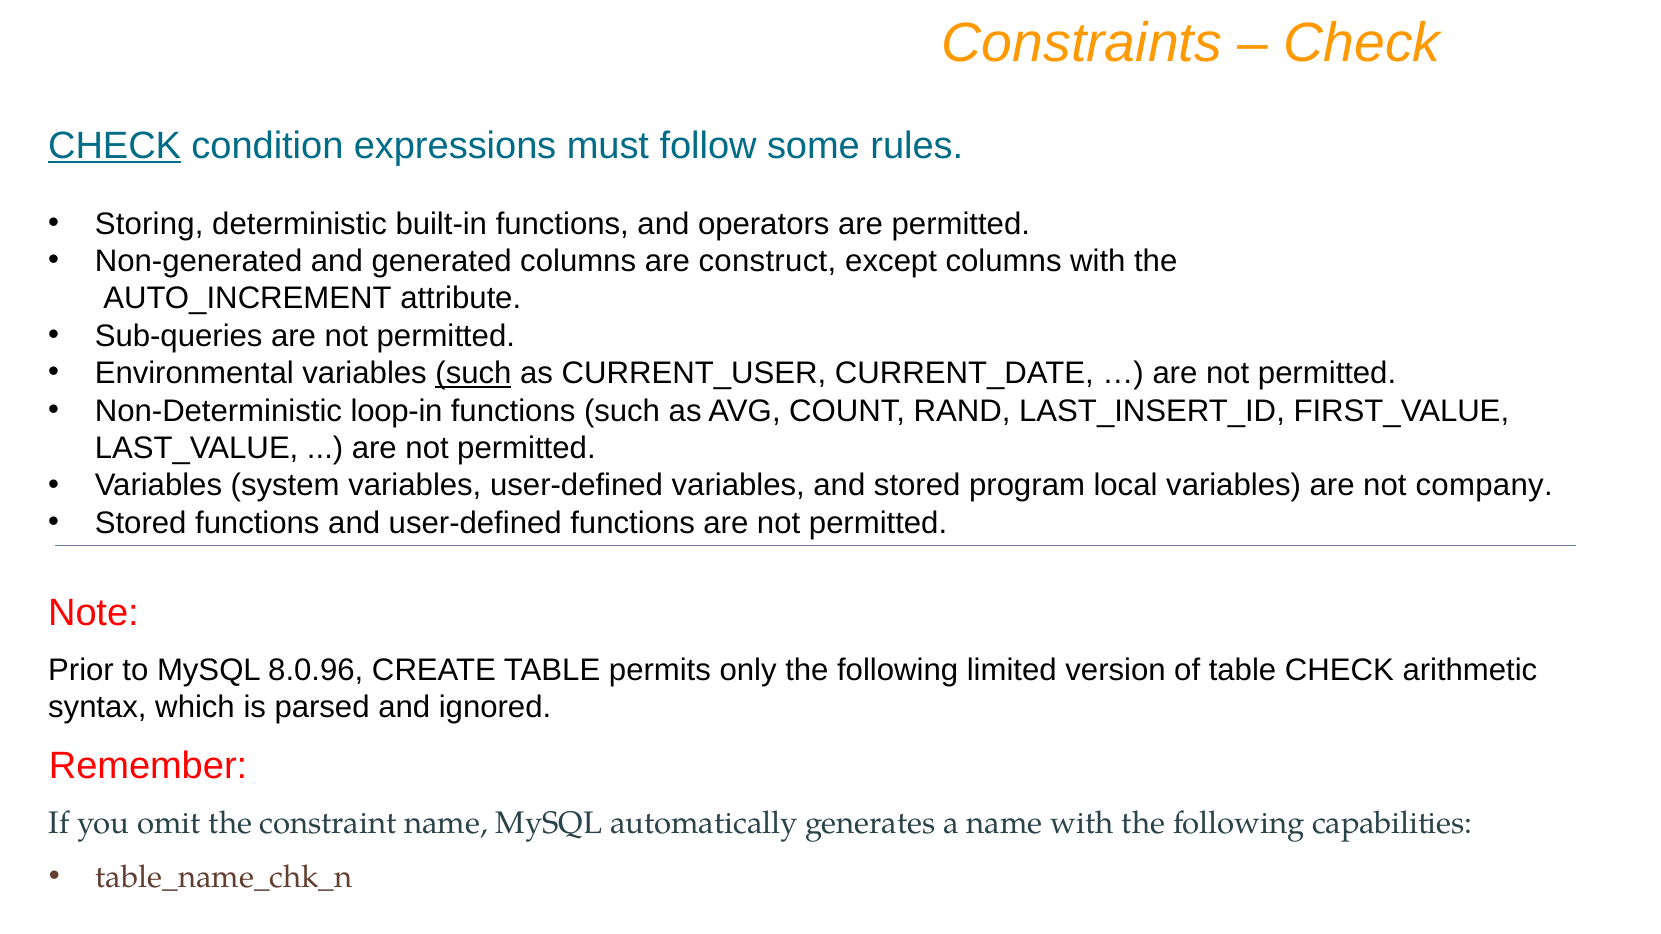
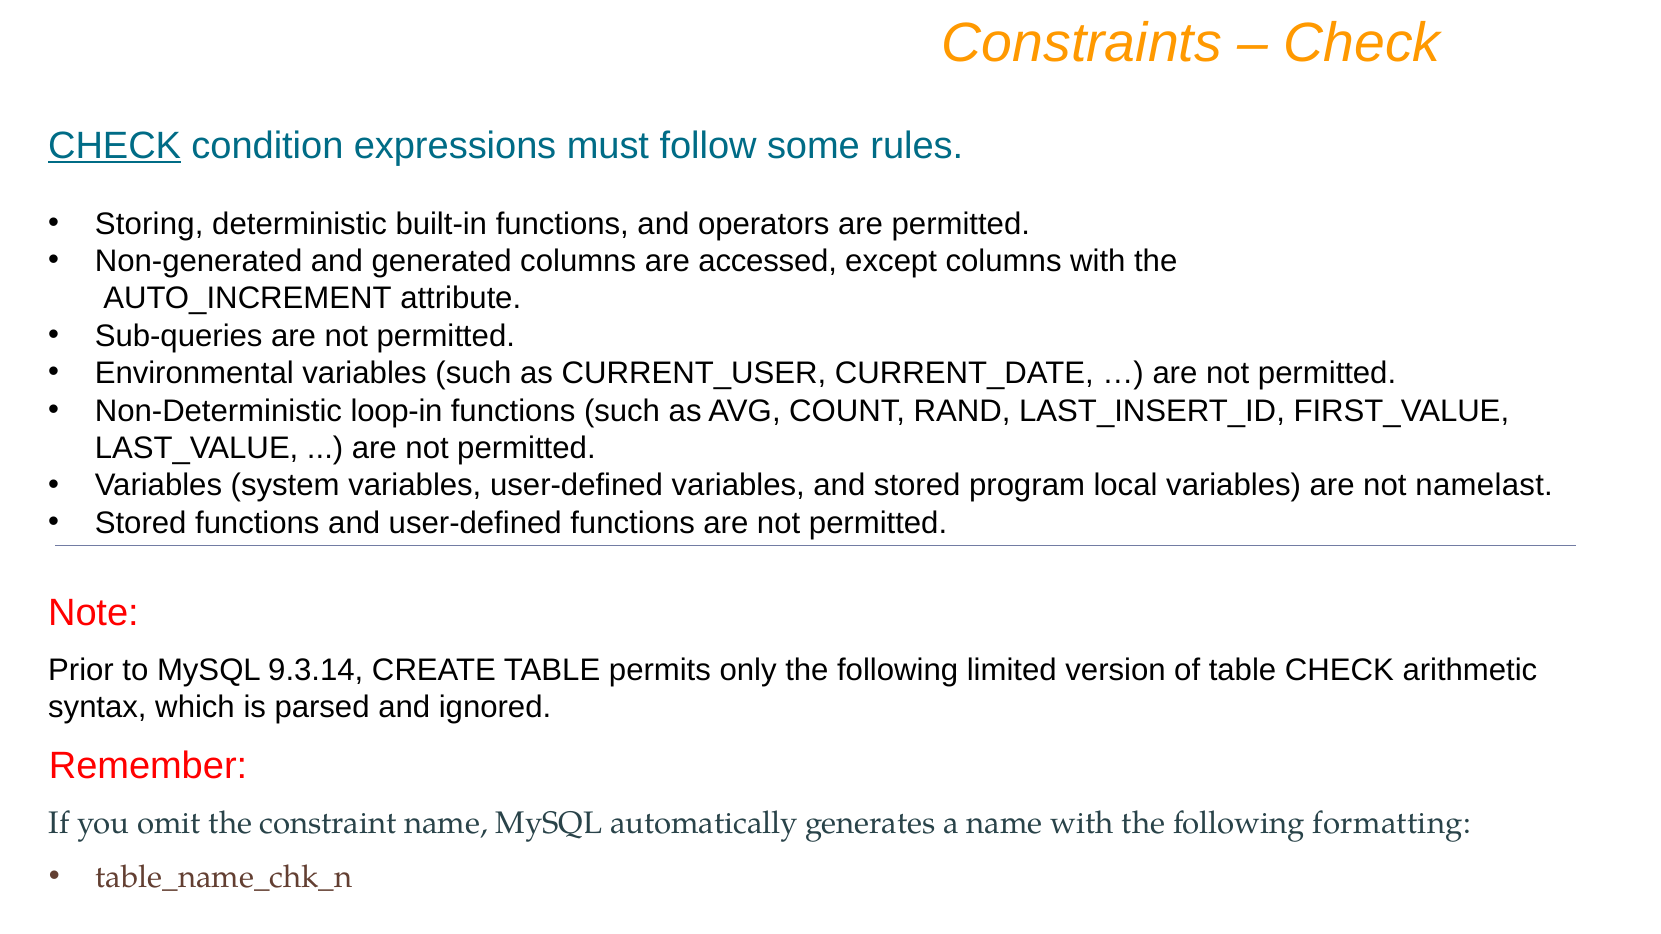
construct: construct -> accessed (768, 261)
such underline: present -> none (473, 373)
company: company -> namelast (1484, 486)
8.0.96: 8.0.96 -> 9.3.14 (316, 670)
capabilities: capabilities -> formatting (1392, 824)
